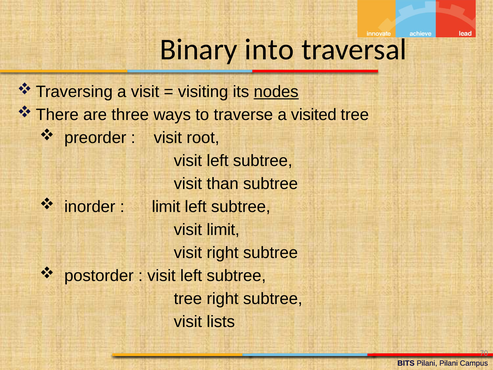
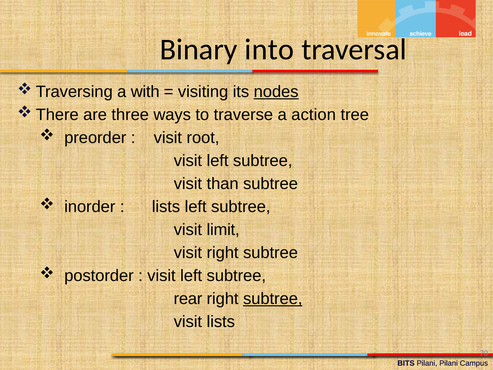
a visit: visit -> with (145, 92)
visited: visited -> action (314, 115)
limit: limit -> lists (166, 207)
tree: tree -> rear (188, 299)
subtree underline: none -> present (273, 299)
